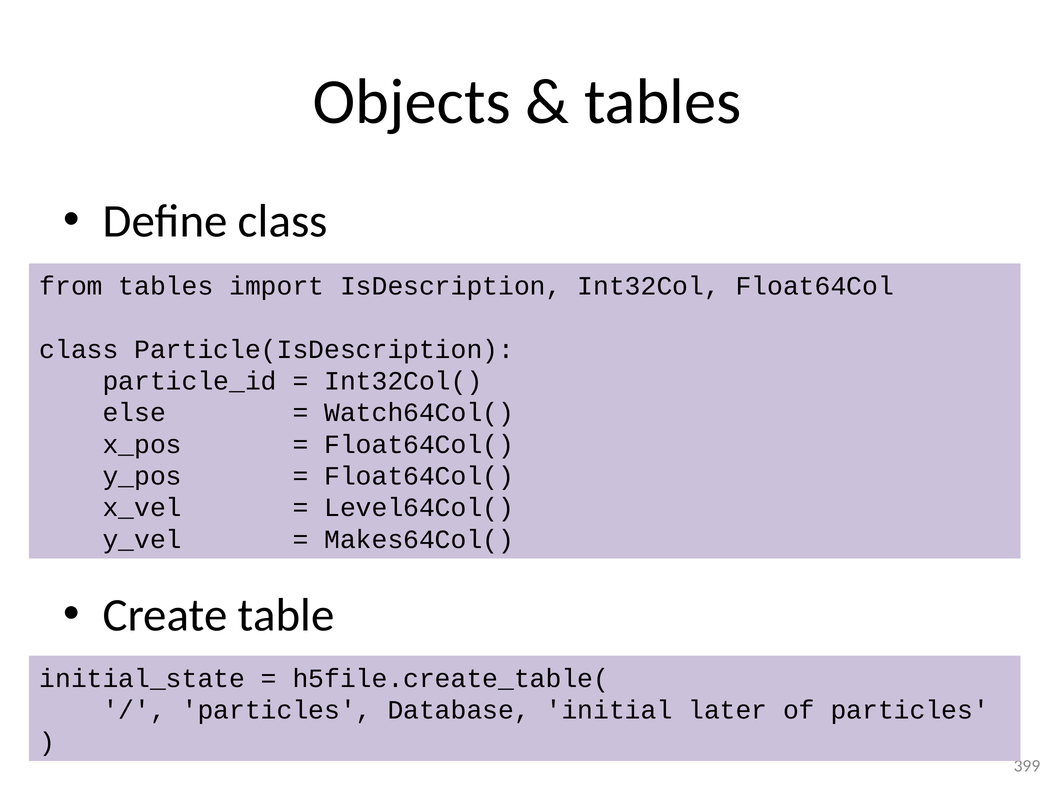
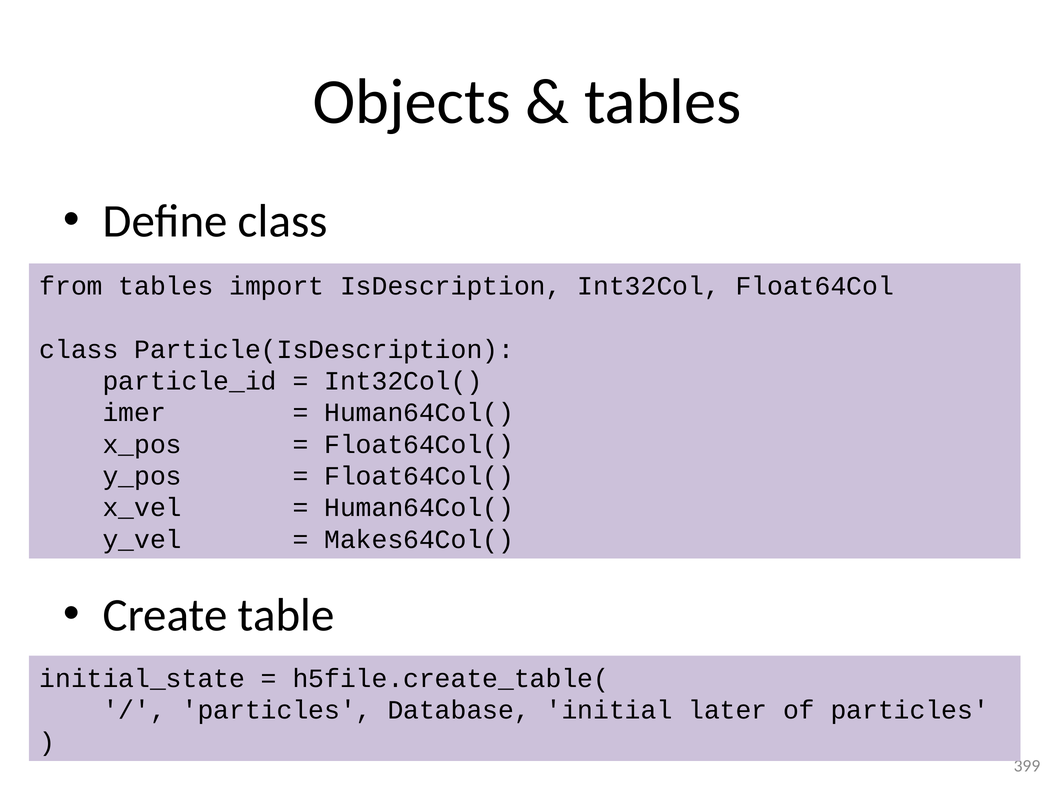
else: else -> imer (134, 413)
Watch64Col(: Watch64Col( -> Human64Col( (419, 413)
Level64Col(: Level64Col( -> Human64Col( (419, 508)
